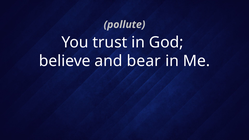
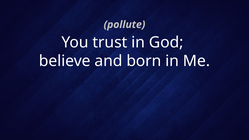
bear: bear -> born (144, 61)
